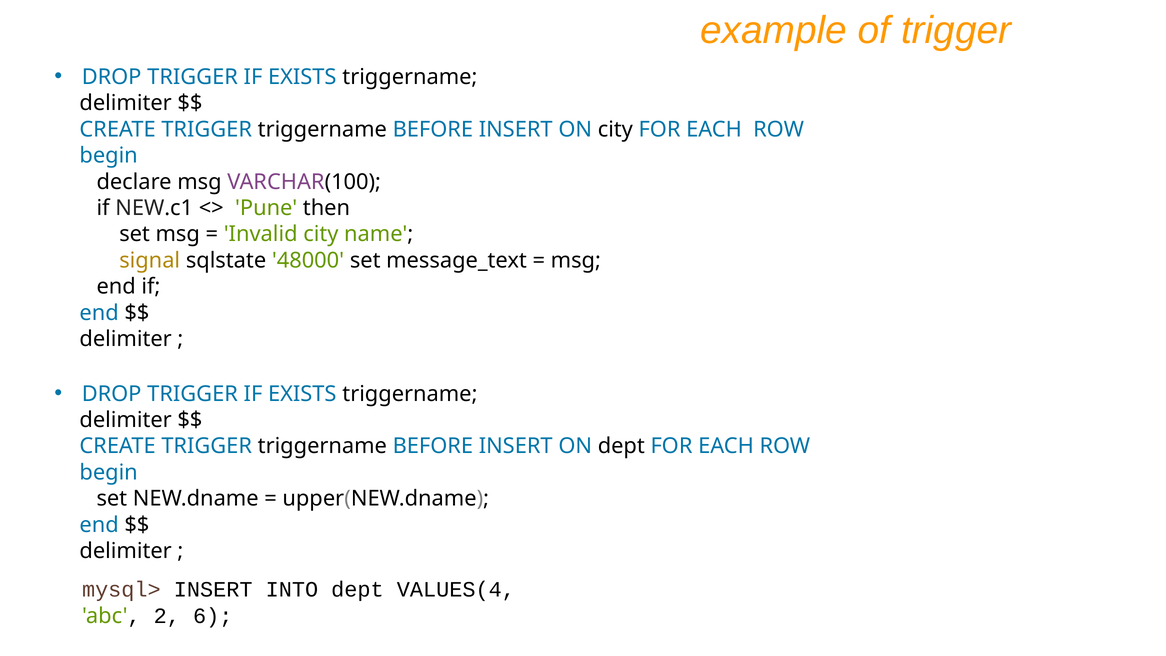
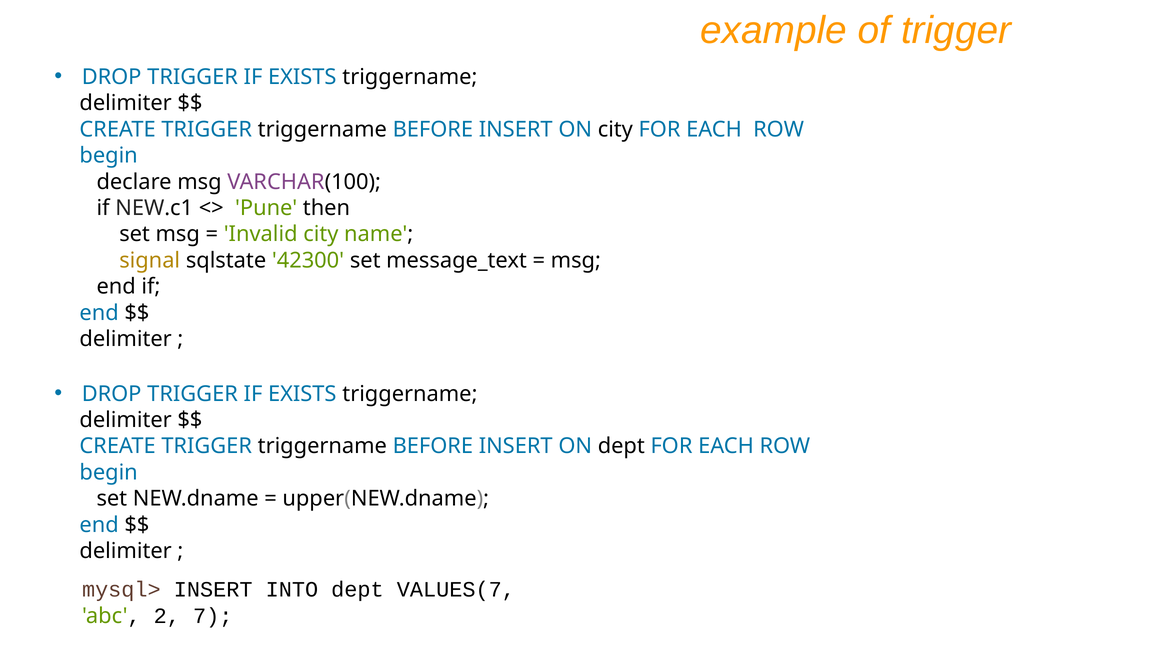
48000: 48000 -> 42300 (308, 260)
VALUES(4: VALUES(4 -> VALUES(7 (456, 589)
6: 6 -> 7 (213, 616)
